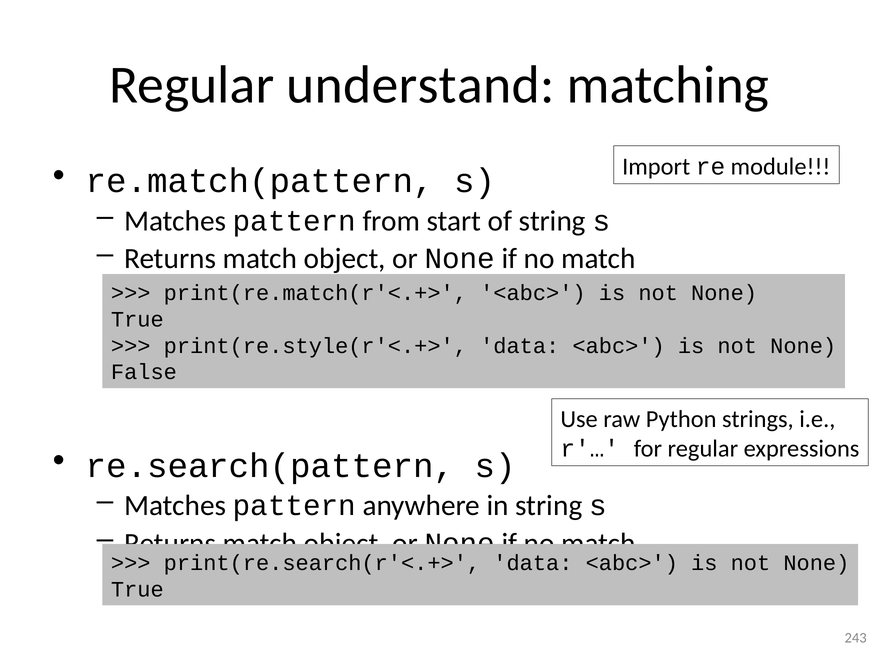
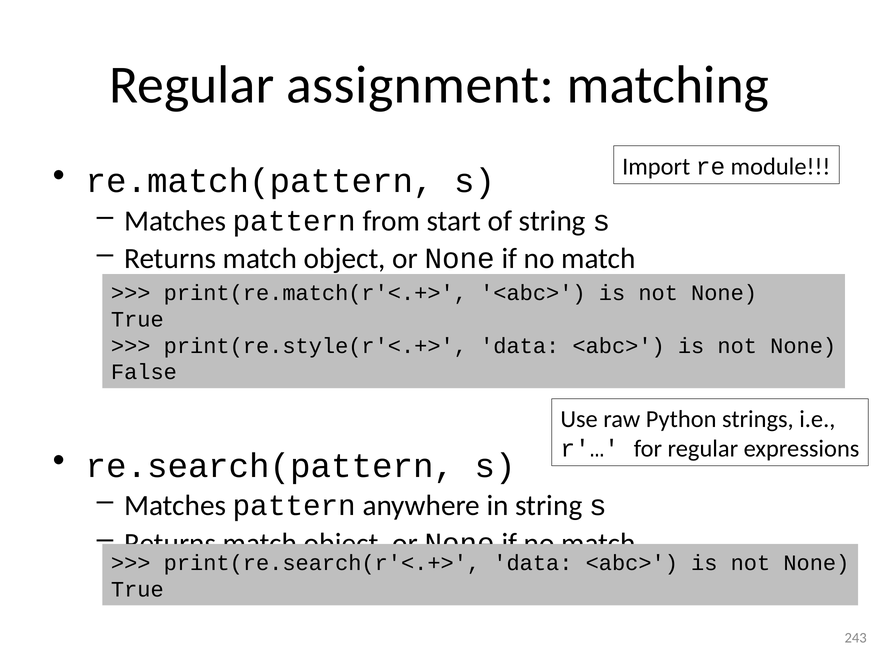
understand: understand -> assignment (420, 85)
